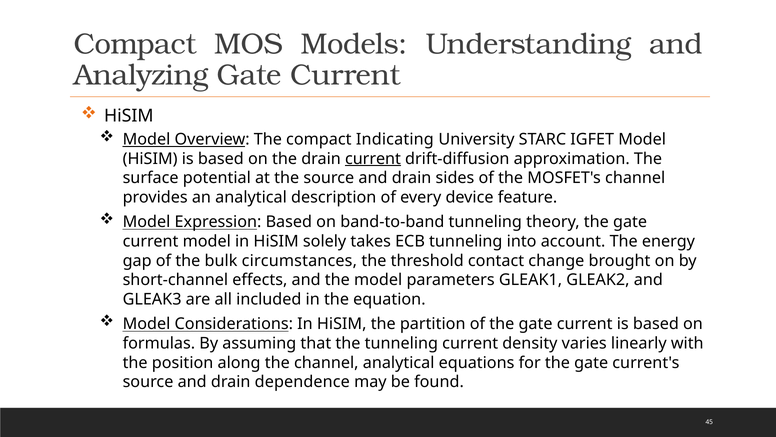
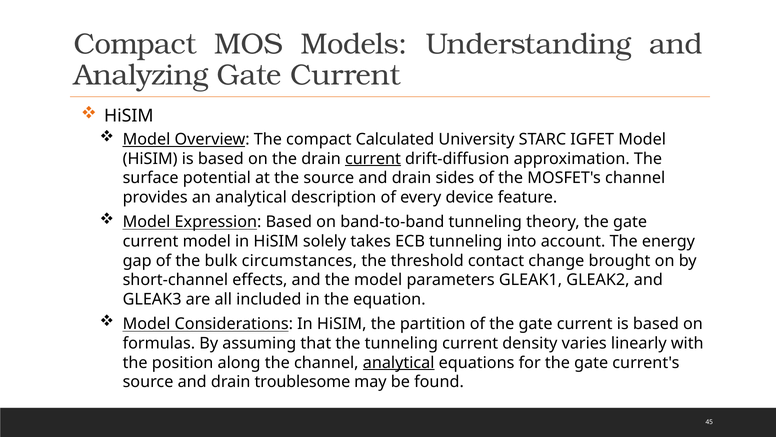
Indicating: Indicating -> Calculated (395, 139)
analytical underline: none -> present (399, 362)
dependence: dependence -> troublesome (302, 382)
